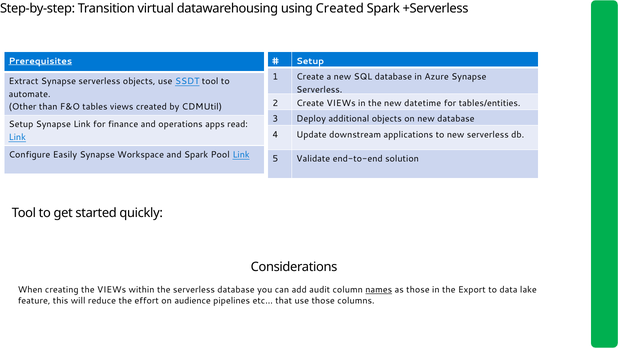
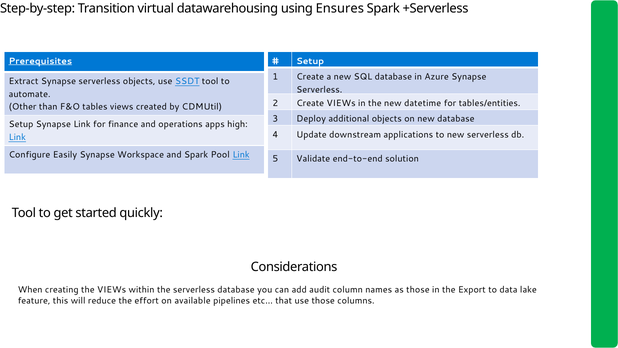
using Created: Created -> Ensures (340, 9)
read: read -> high (237, 124)
names underline: present -> none (379, 290)
audience: audience -> available (193, 300)
